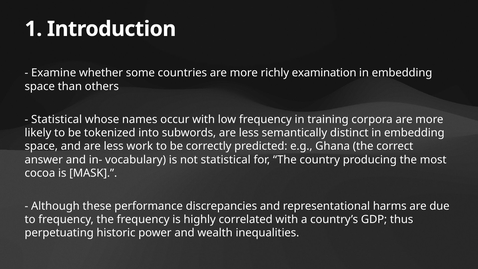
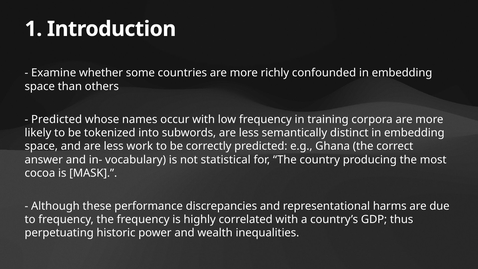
examination: examination -> confounded (324, 73)
Statistical: Statistical -> Predicted (57, 119)
